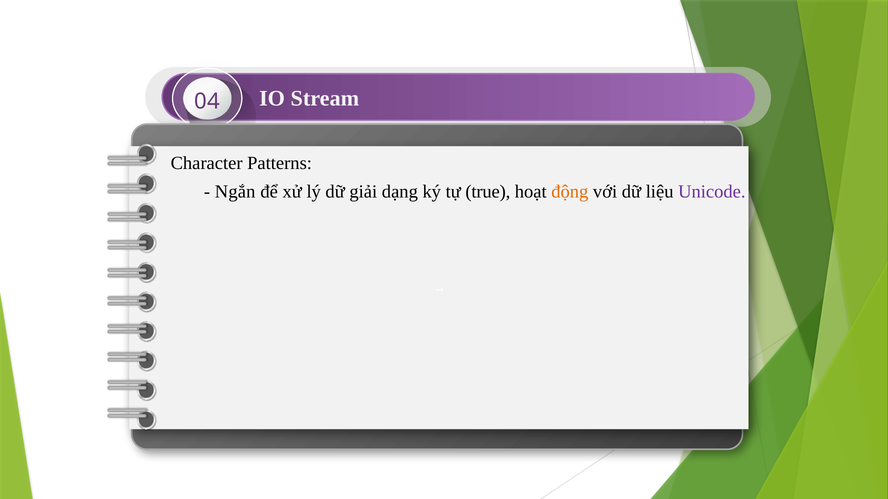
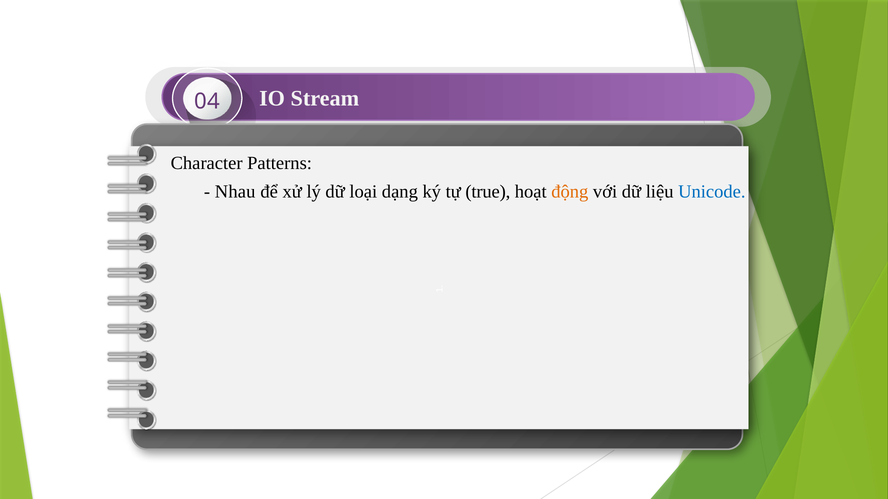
Ngắn: Ngắn -> Nhau (235, 192)
giải: giải -> loại (363, 192)
Unicode colour: purple -> blue (712, 192)
